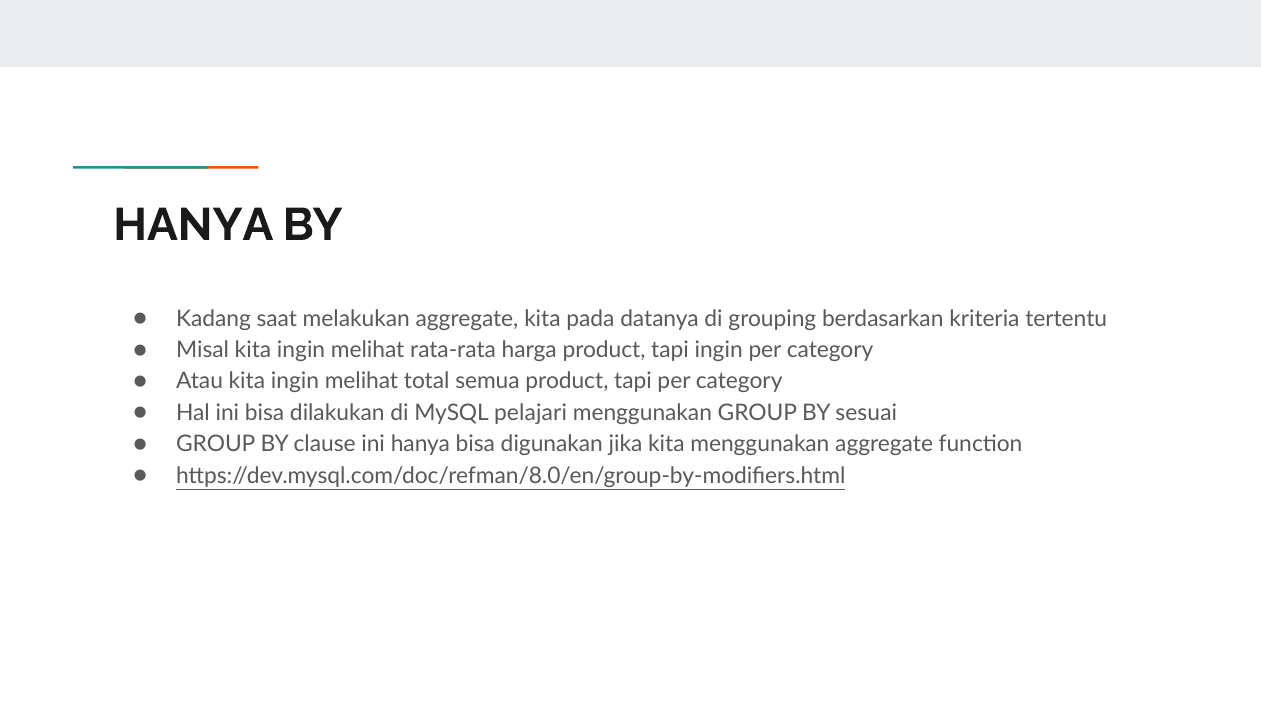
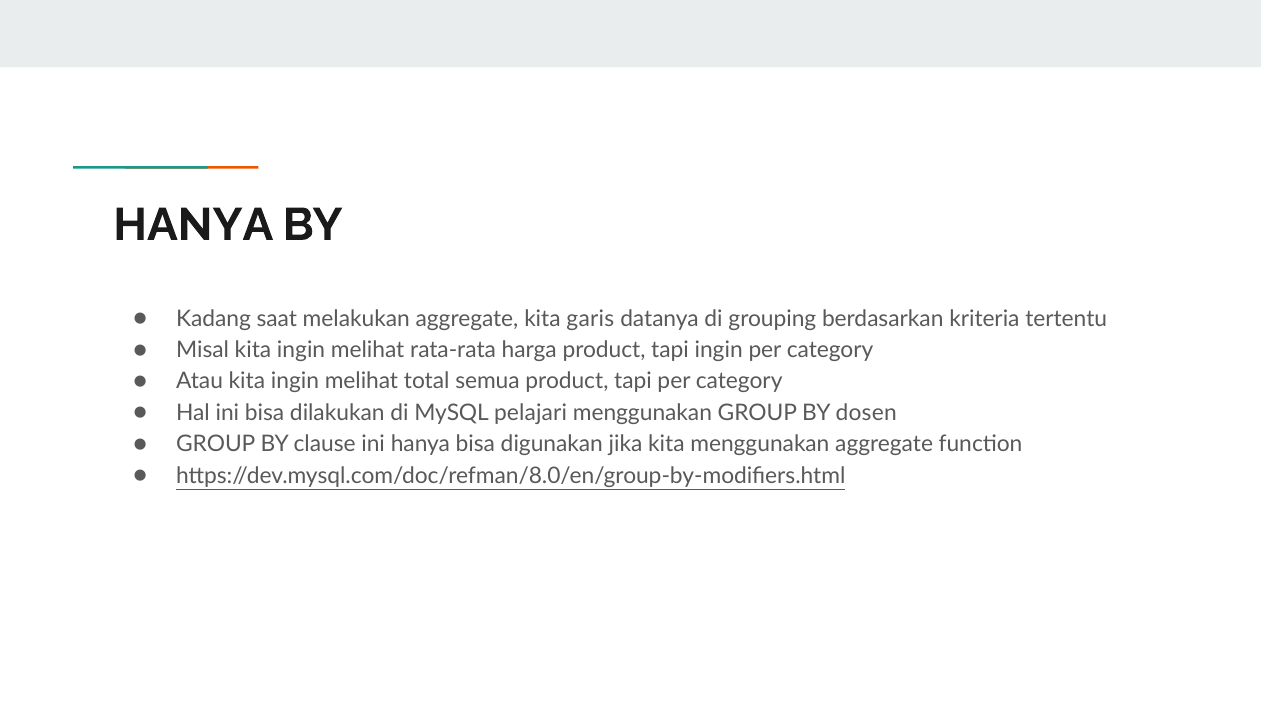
pada: pada -> garis (590, 319)
sesuai: sesuai -> dosen (866, 413)
